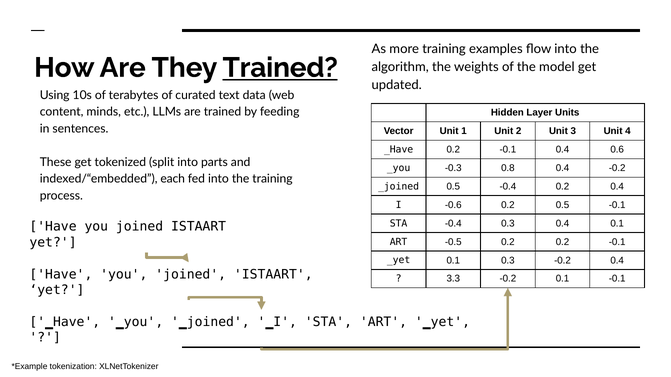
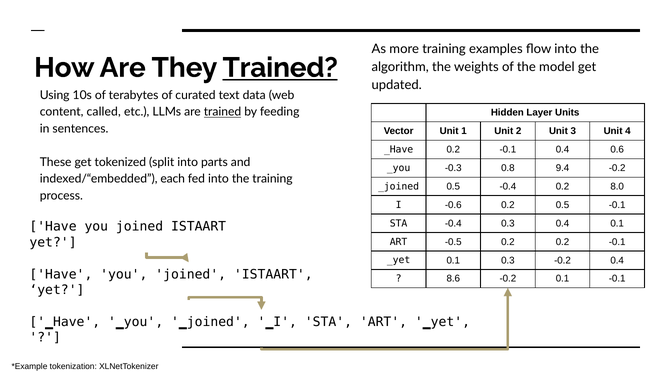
minds: minds -> called (104, 112)
trained underline: none -> present (222, 112)
0.8 0.4: 0.4 -> 9.4 (563, 168)
0.2 0.4: 0.4 -> 8.0 (617, 187)
3.3: 3.3 -> 8.6 (453, 279)
